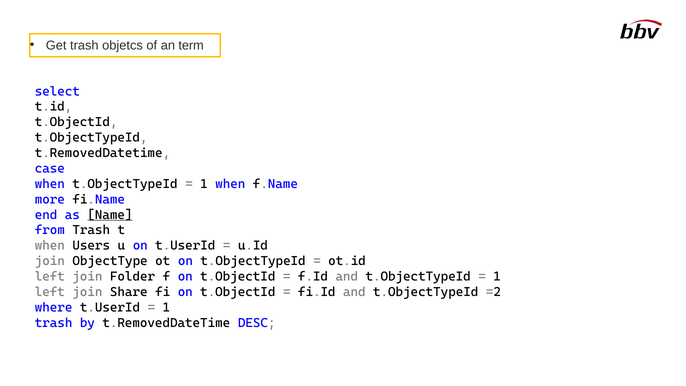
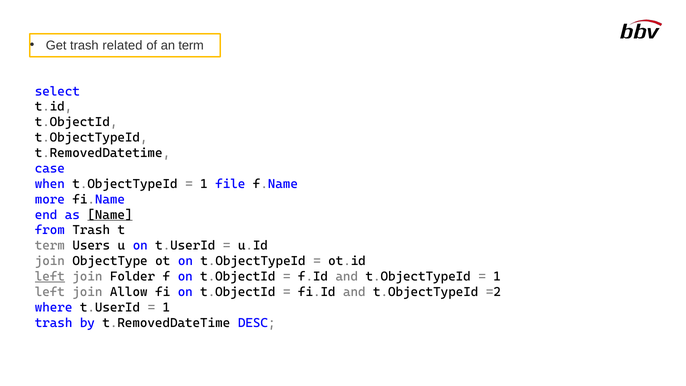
objetcs: objetcs -> related (122, 45)
1 when: when -> file (230, 184)
when: when -> term (50, 246)
left underline: none -> present (50, 276)
Share: Share -> Allow (129, 292)
